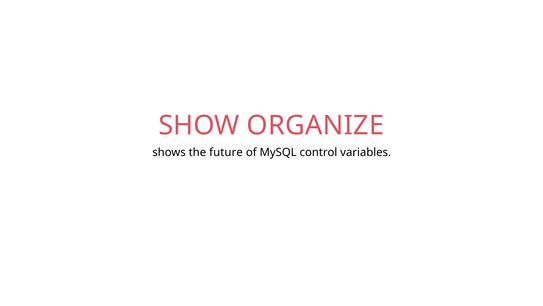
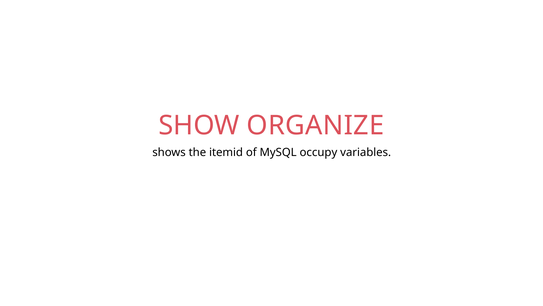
future: future -> itemid (226, 152)
control: control -> occupy (318, 152)
